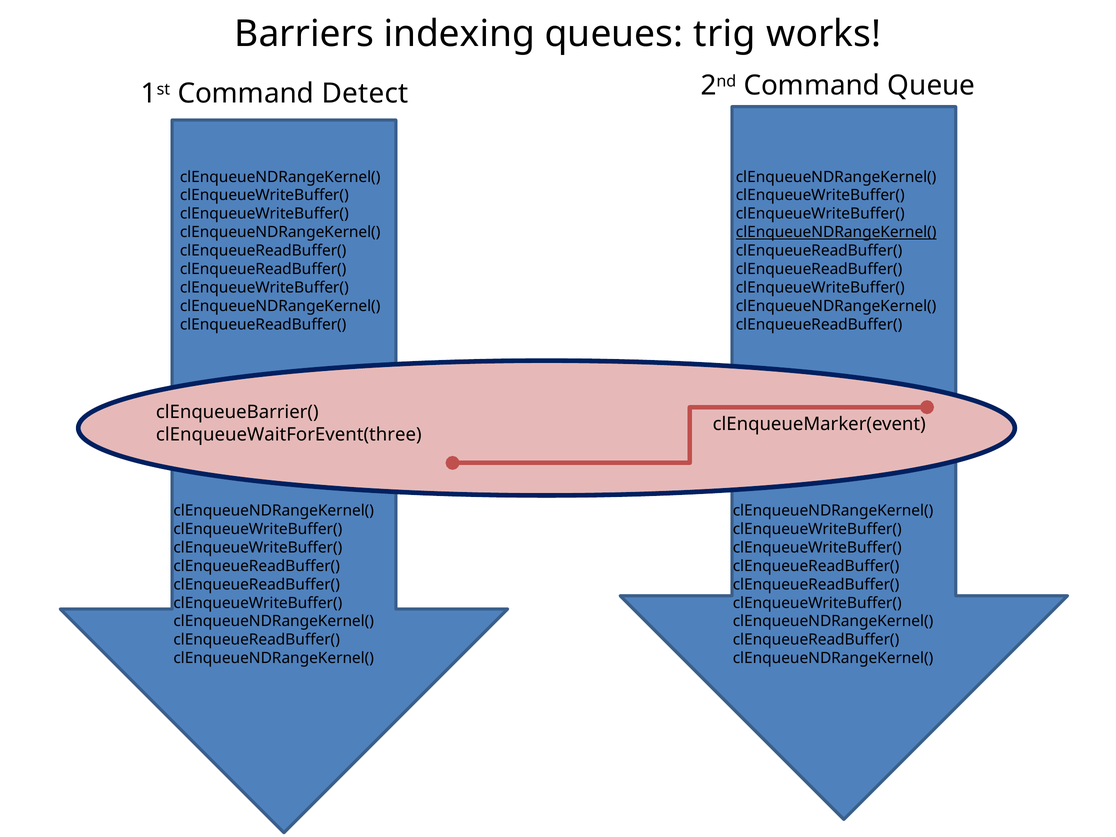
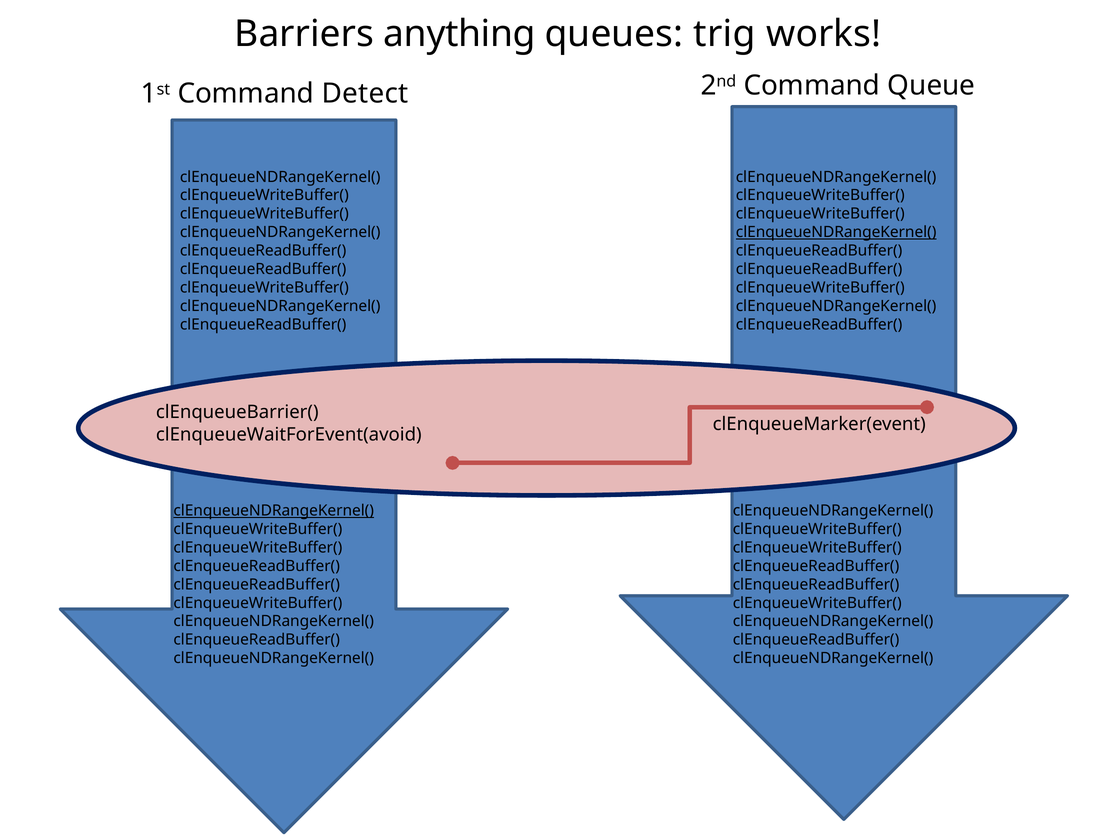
indexing: indexing -> anything (459, 34)
clEnqueueWaitForEvent(three: clEnqueueWaitForEvent(three -> clEnqueueWaitForEvent(avoid (289, 434)
clEnqueueNDRangeKernel( underline: none -> present (274, 511)
